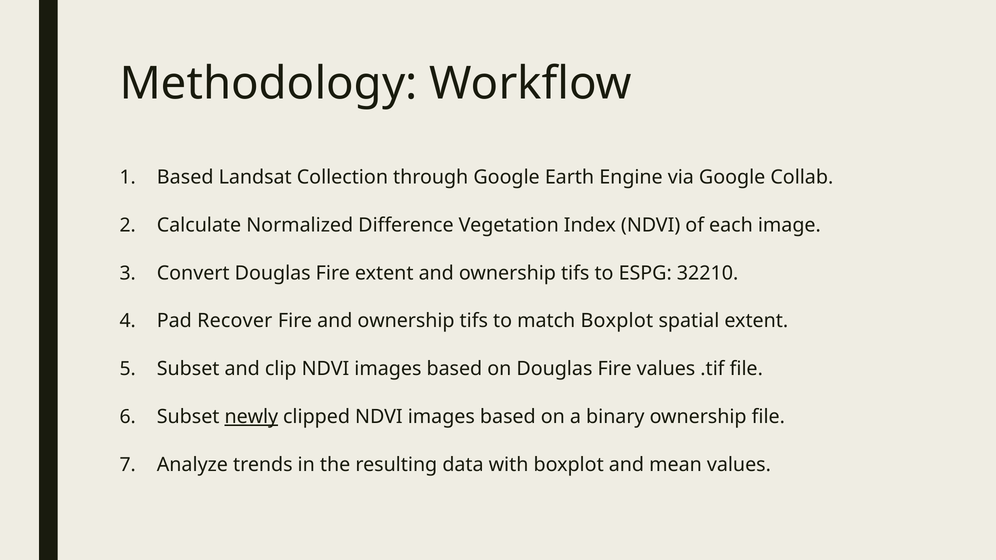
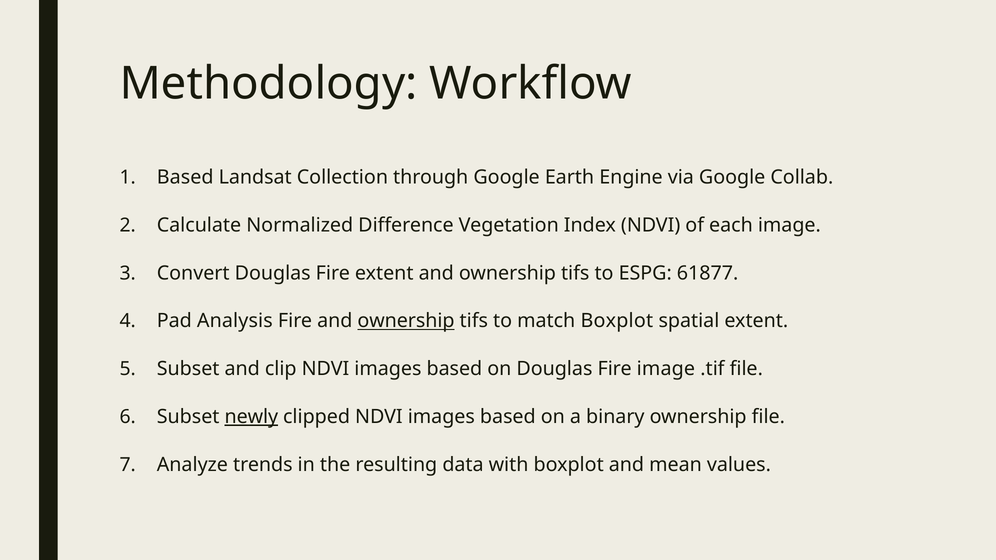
32210: 32210 -> 61877 (708, 273)
Recover: Recover -> Analysis (235, 321)
ownership underline: none -> present (406, 321)
Fire values: values -> image (666, 369)
